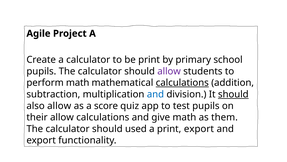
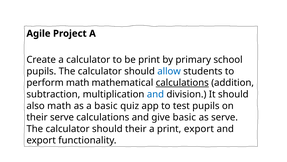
allow colour: purple -> blue (169, 71)
should underline: present -> none (233, 94)
also allow: allow -> math (59, 105)
a score: score -> basic (106, 105)
their allow: allow -> serve (62, 117)
give math: math -> basic (184, 117)
as them: them -> serve (225, 117)
should used: used -> their (136, 128)
